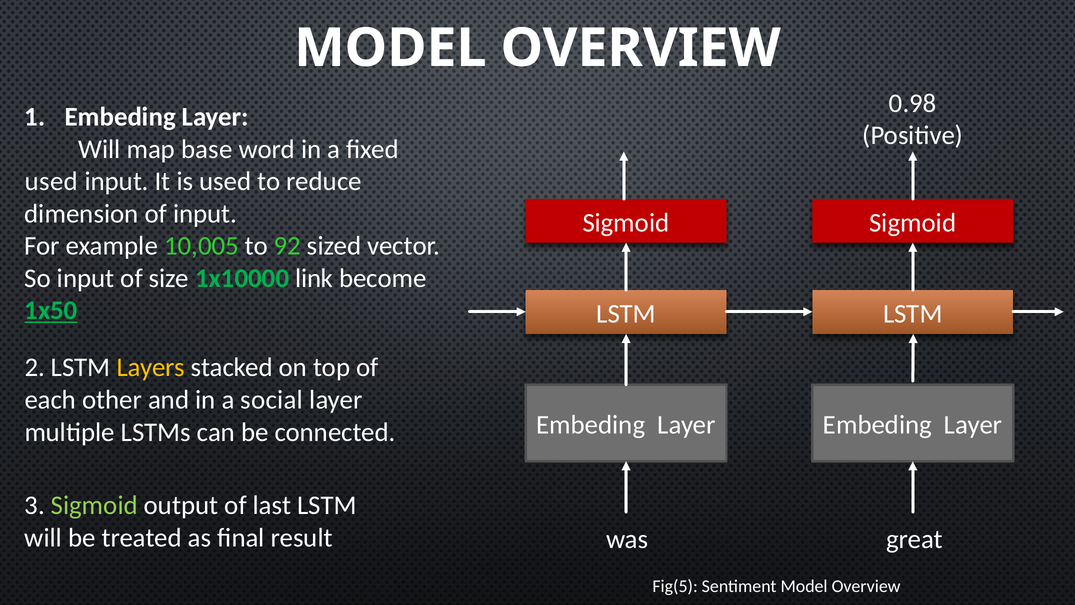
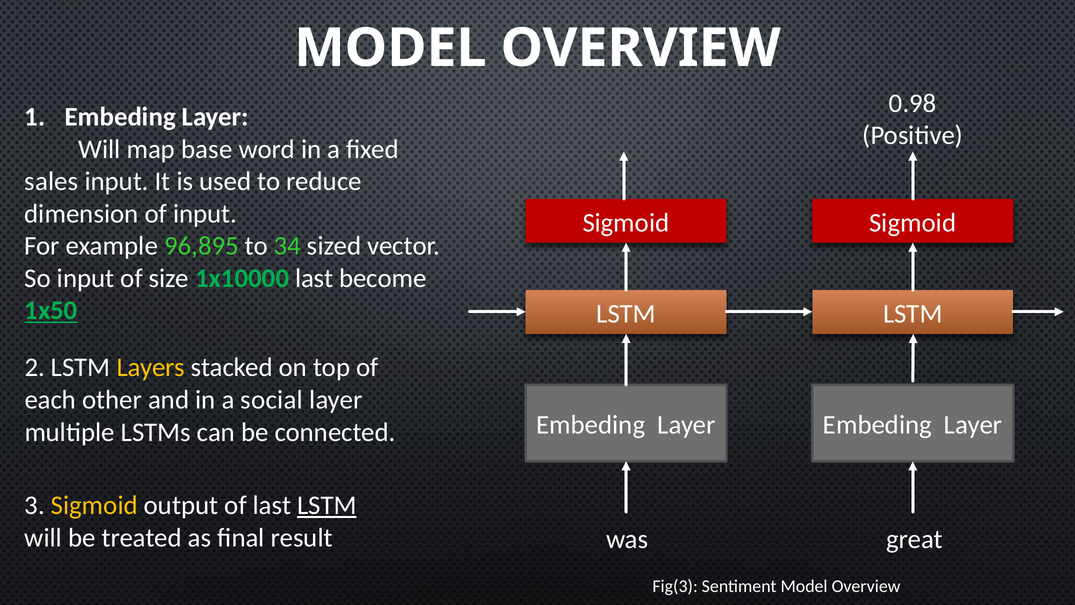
used: used -> sales (51, 181)
10,005: 10,005 -> 96,895 (202, 246)
92: 92 -> 34 (287, 246)
1x10000 link: link -> last (314, 278)
Sigmoid colour: light green -> yellow (94, 505)
LSTM underline: none -> present (327, 505)
Fig(5: Fig(5 -> Fig(3 (675, 586)
